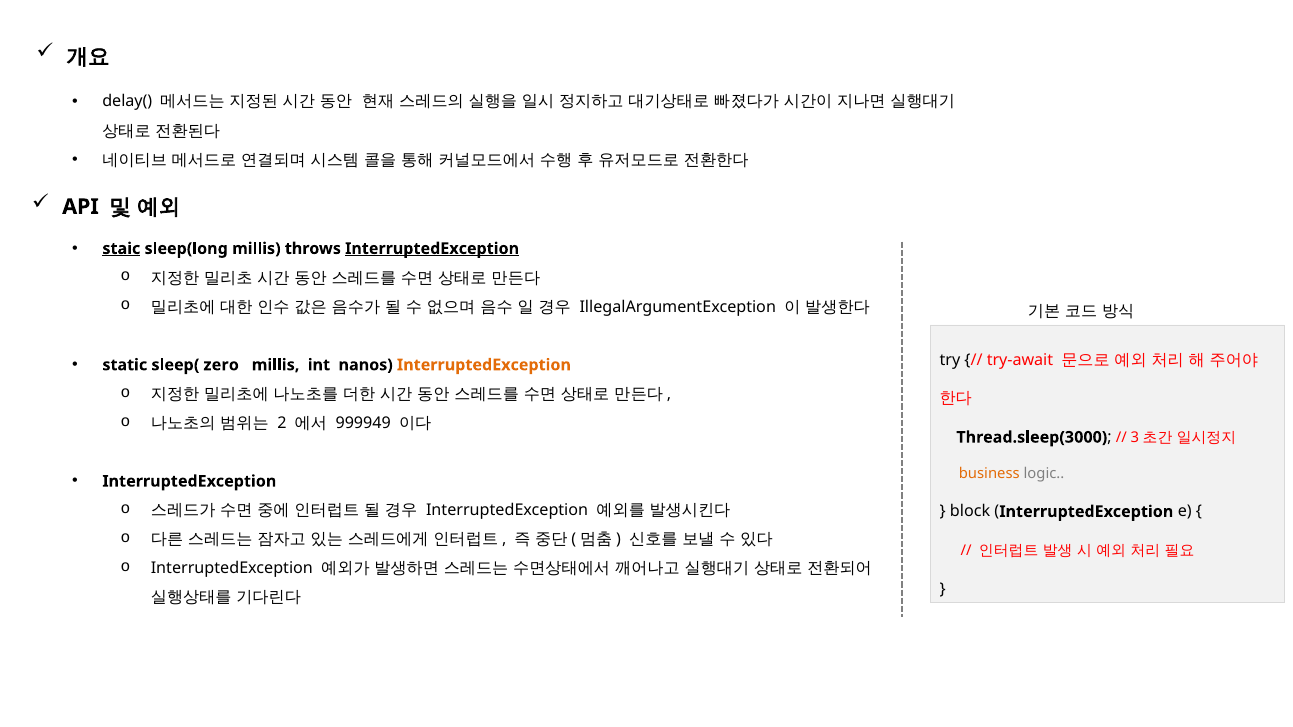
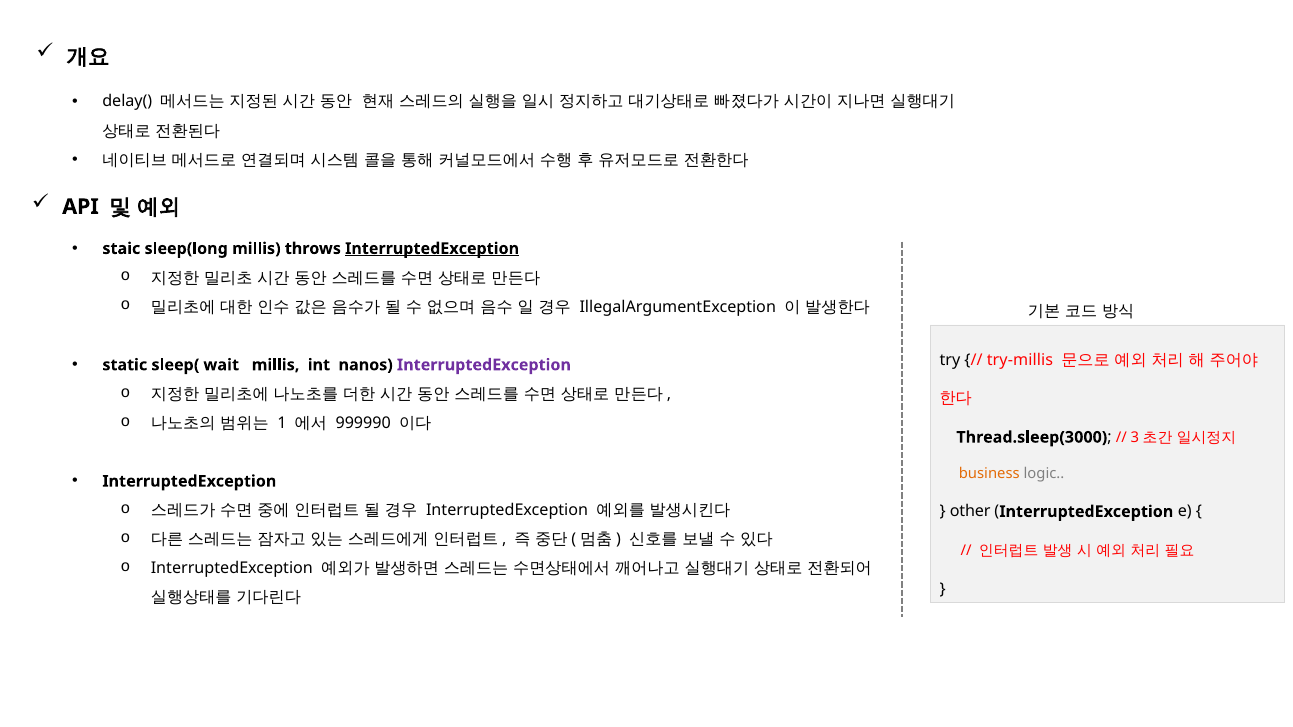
staic underline: present -> none (121, 249)
try-await: try-await -> try-millis (1020, 360)
zero: zero -> wait (221, 365)
InterruptedException colour: orange -> purple (484, 365)
2: 2 -> 1 (282, 423)
999949: 999949 -> 999990 (363, 423)
block: block -> other (970, 512)
